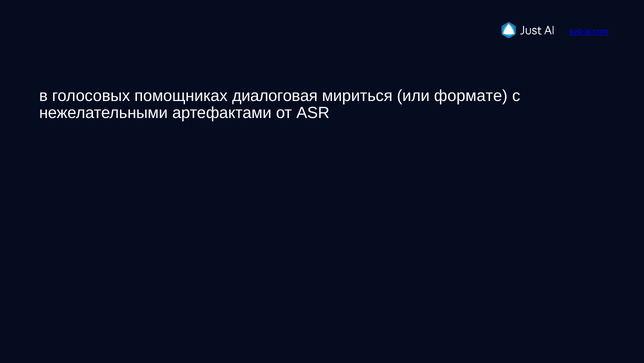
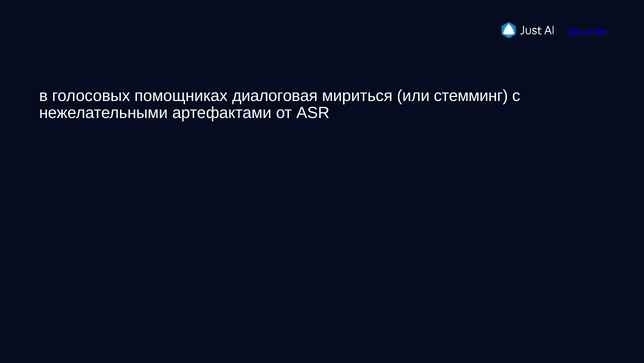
формате: формате -> стемминг (471, 96)
